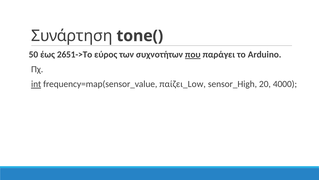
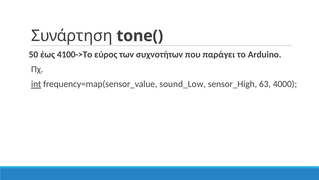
2651->Το: 2651->Το -> 4100->Το (75, 54)
που underline: present -> none (193, 54)
παίζει_Low: παίζει_Low -> sound_Low (183, 84)
20: 20 -> 63 (265, 84)
